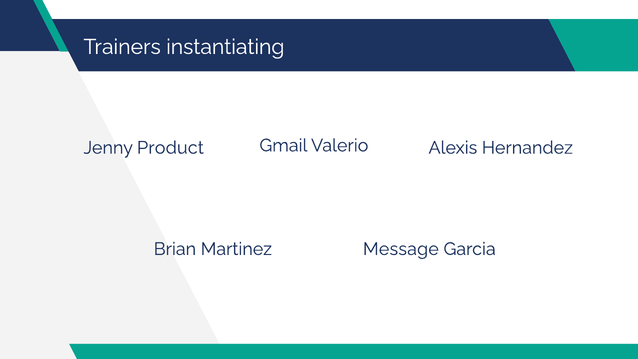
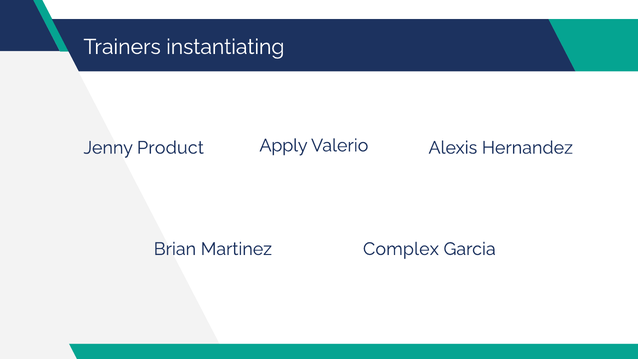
Gmail: Gmail -> Apply (284, 145)
Message: Message -> Complex (401, 249)
